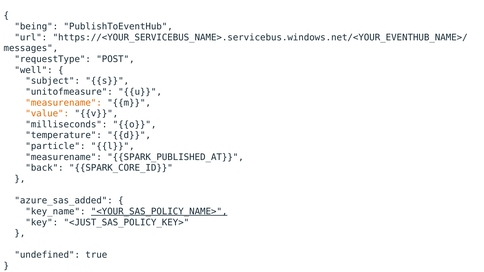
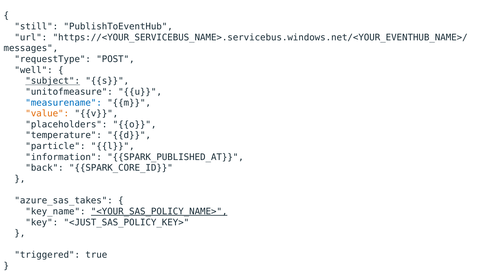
being: being -> still (36, 27)
subject underline: none -> present (53, 81)
measurename colour: orange -> blue (64, 103)
milliseconds: milliseconds -> placeholders (66, 125)
measurename: measurename -> information (64, 157)
azure_sas_added: azure_sas_added -> azure_sas_takes (64, 201)
undefined: undefined -> triggered (47, 255)
